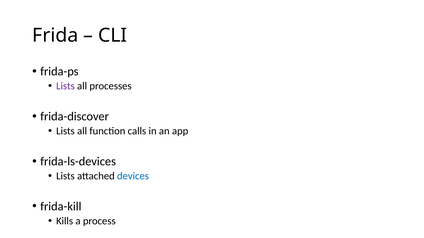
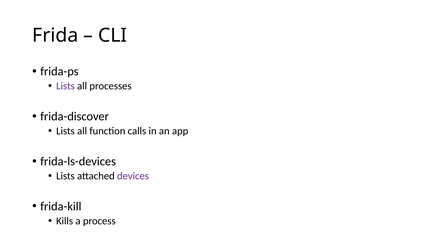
devices colour: blue -> purple (133, 176)
